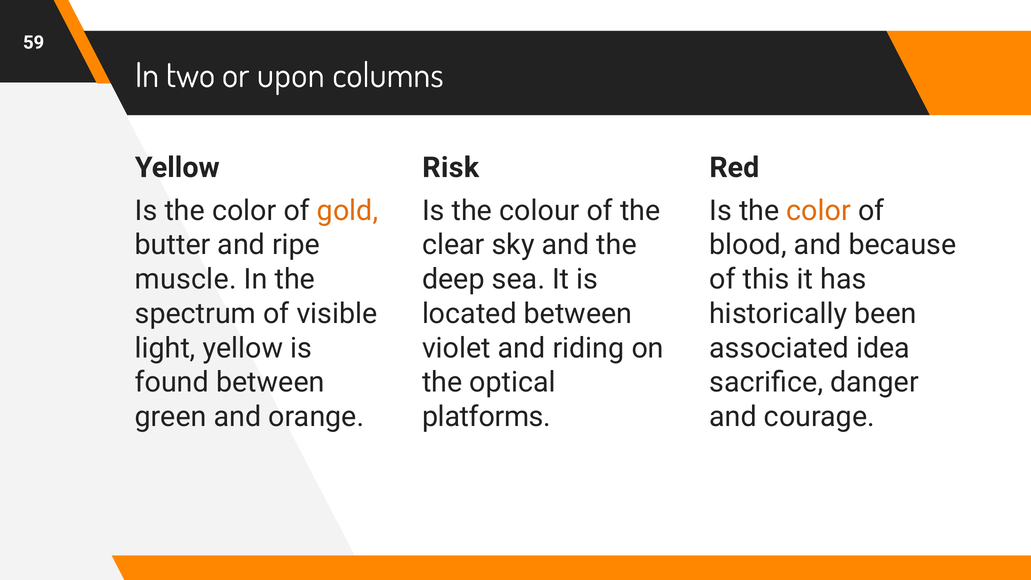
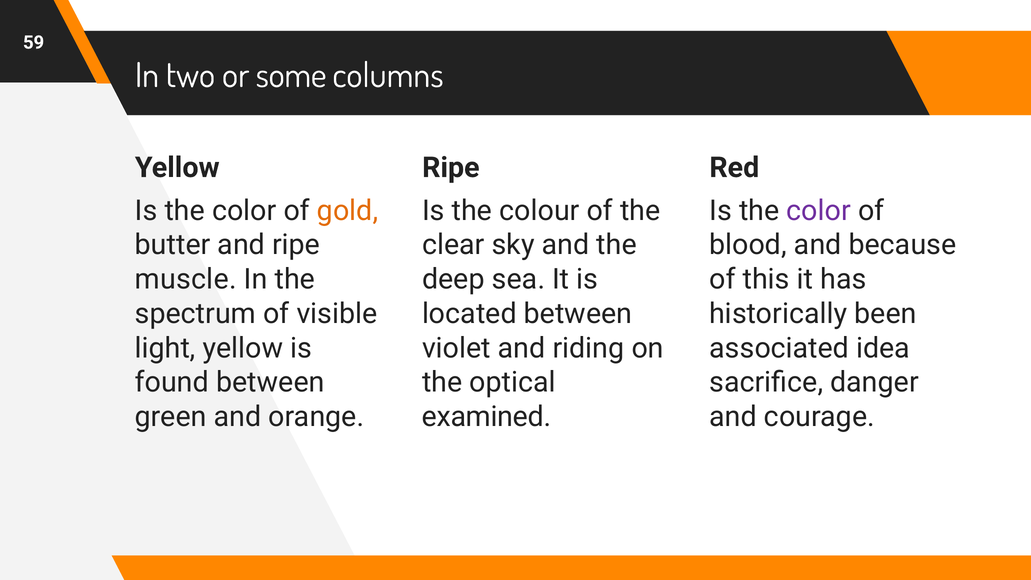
upon: upon -> some (291, 76)
Risk: Risk -> Ripe (451, 168)
color colour: orange -> purple (819, 211)
platforms: platforms -> examined (487, 417)
